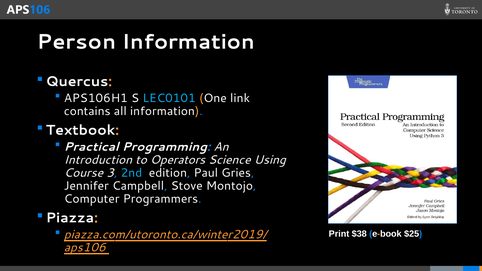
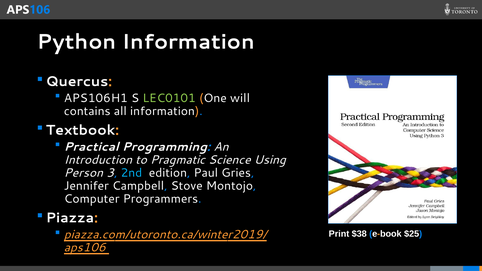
Person: Person -> Python (76, 42)
LEC0101 colour: light blue -> light green (169, 98)
link: link -> will (240, 98)
Operators: Operators -> Pragmatic (178, 160)
Course: Course -> Person (83, 173)
